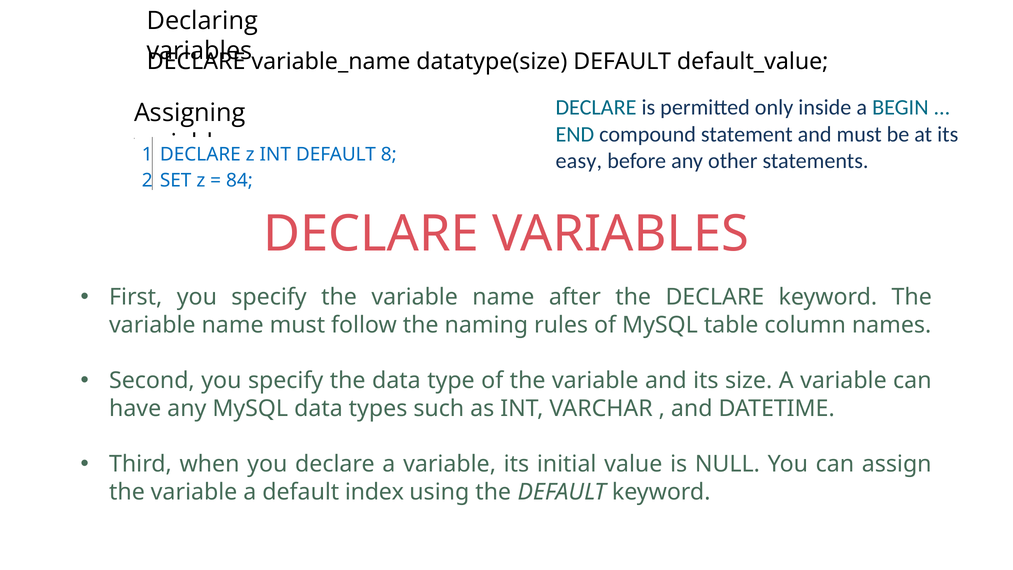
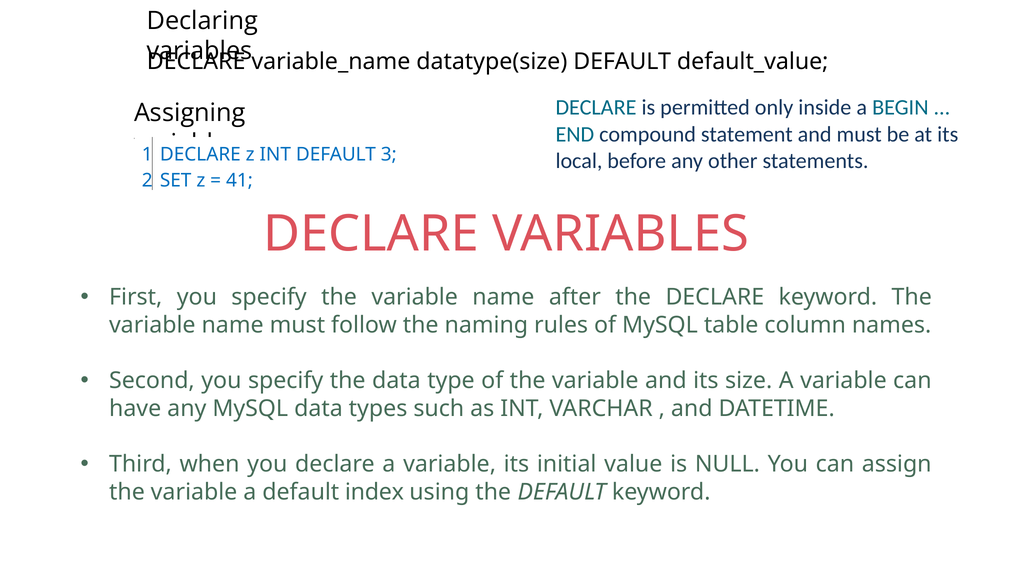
8: 8 -> 3 (389, 155)
easy: easy -> local (579, 161)
84: 84 -> 41 (239, 180)
